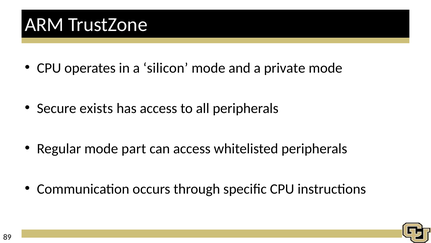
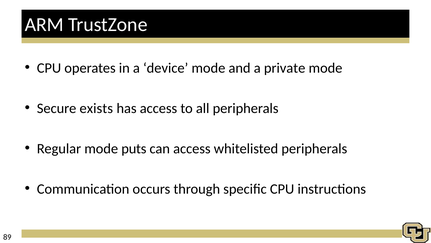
silicon: silicon -> device (166, 68)
part: part -> puts (134, 148)
